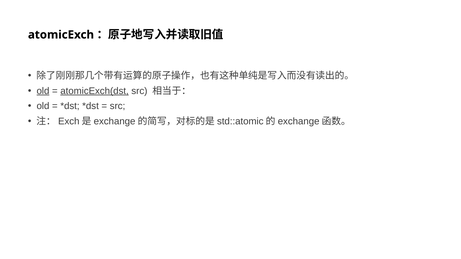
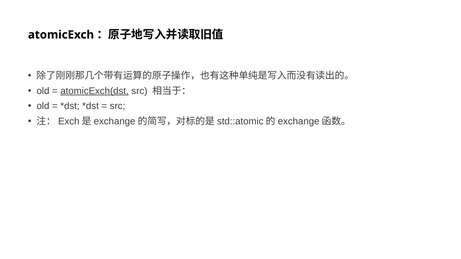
old underline: present -> none (43, 91)
